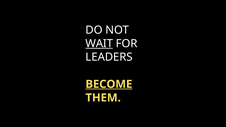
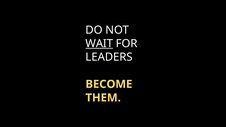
BECOME underline: present -> none (109, 84)
